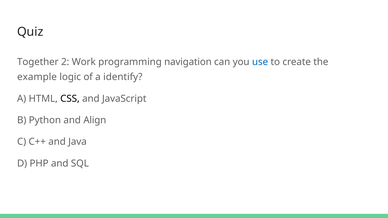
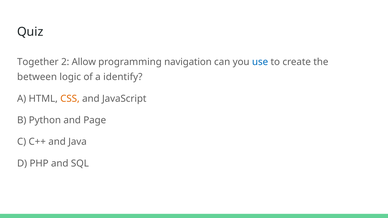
Work: Work -> Allow (84, 62)
example: example -> between (37, 77)
CSS colour: black -> orange (70, 99)
Align: Align -> Page (95, 120)
